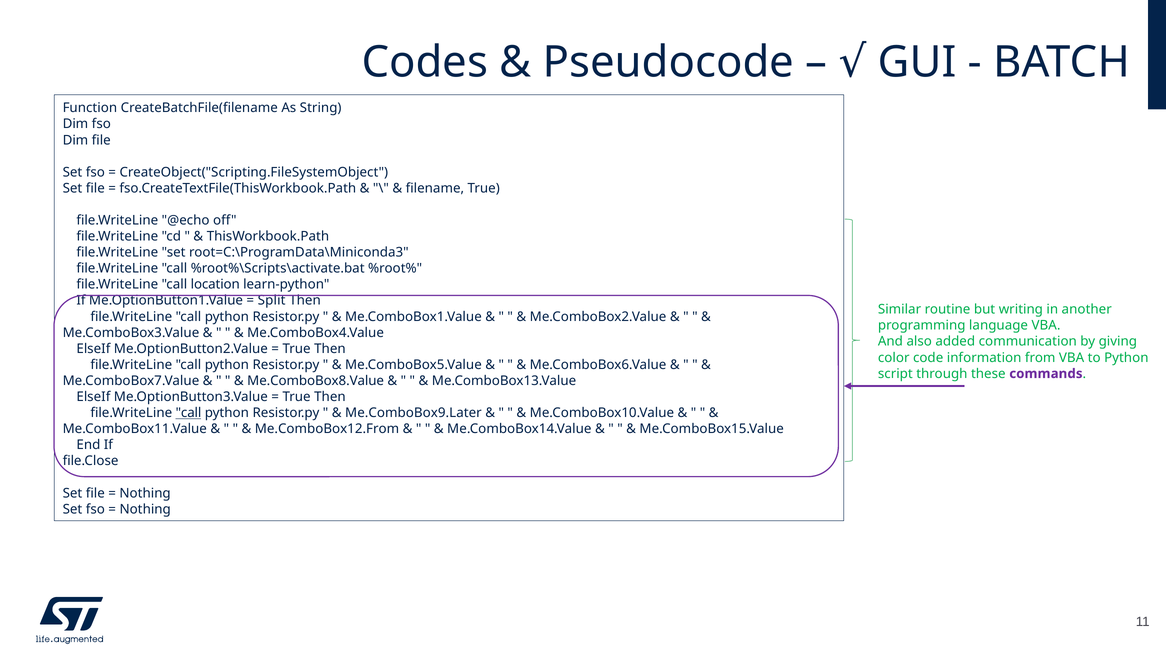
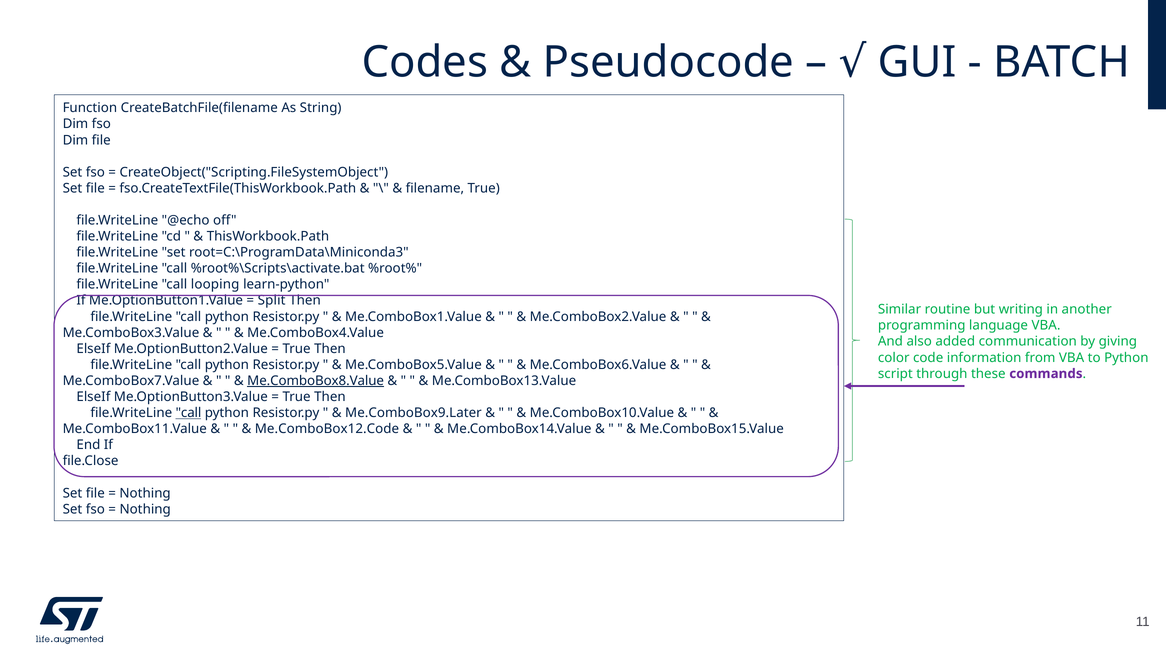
location: location -> looping (215, 284)
Me.ComboBox8.Value underline: none -> present (316, 381)
Me.ComboBox12.From: Me.ComboBox12.From -> Me.ComboBox12.Code (327, 429)
